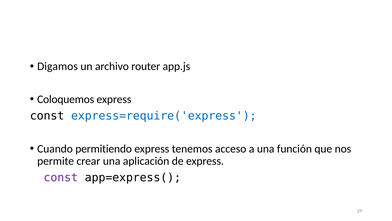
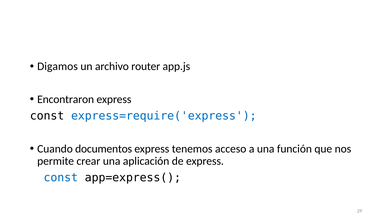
Coloquemos: Coloquemos -> Encontraron (66, 99)
permitiendo: permitiendo -> documentos (104, 148)
const colour: purple -> blue (61, 177)
